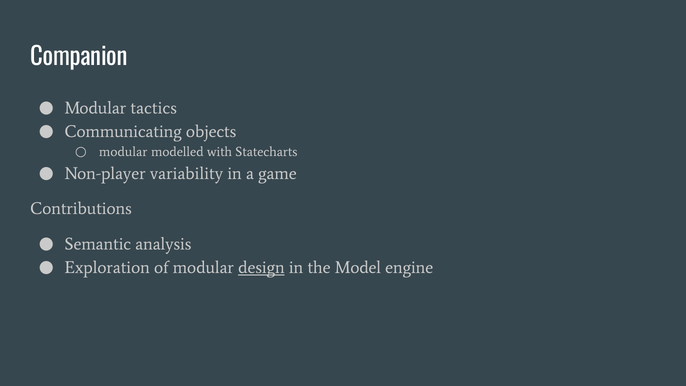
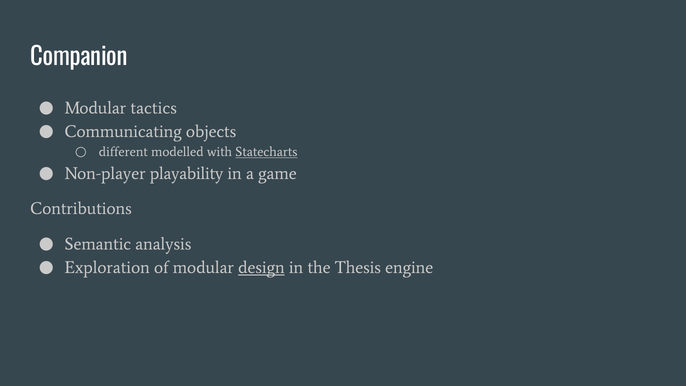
modular: modular -> different (123, 152)
Statecharts underline: none -> present (266, 152)
variability: variability -> playability (187, 174)
Model: Model -> Thesis (358, 267)
